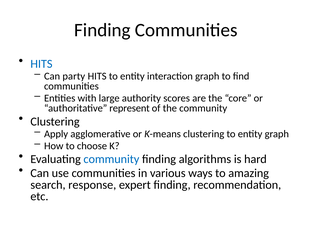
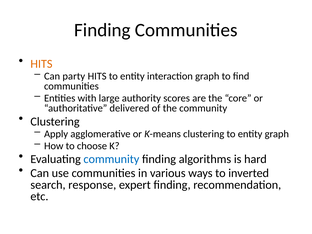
HITS colour: blue -> orange (41, 64)
represent: represent -> delivered (129, 108)
amazing: amazing -> inverted (249, 173)
